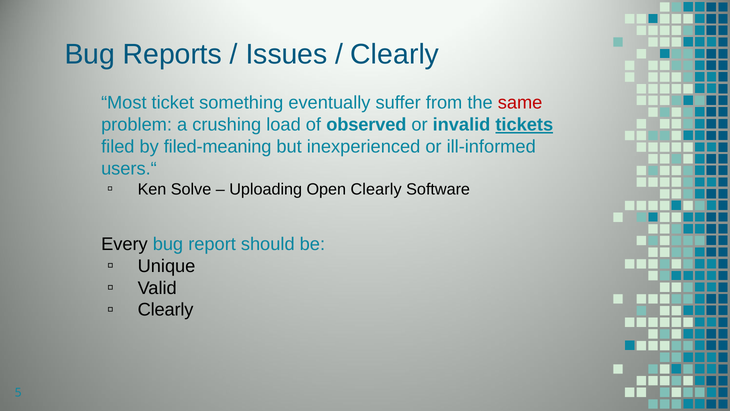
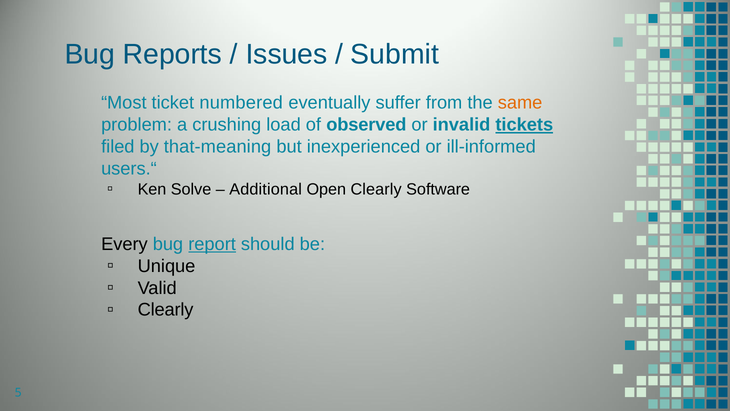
Clearly: Clearly -> Submit (395, 54)
something: something -> numbered (241, 103)
same colour: red -> orange (520, 103)
filed-meaning: filed-meaning -> that-meaning (218, 147)
Uploading: Uploading -> Additional (266, 189)
report underline: none -> present (212, 244)
